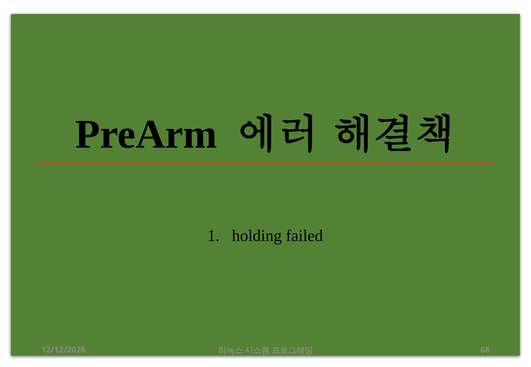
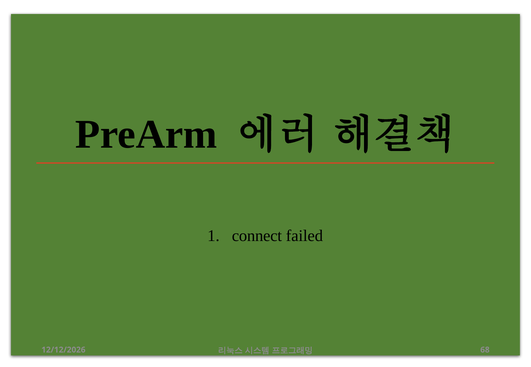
holding: holding -> connect (257, 236)
